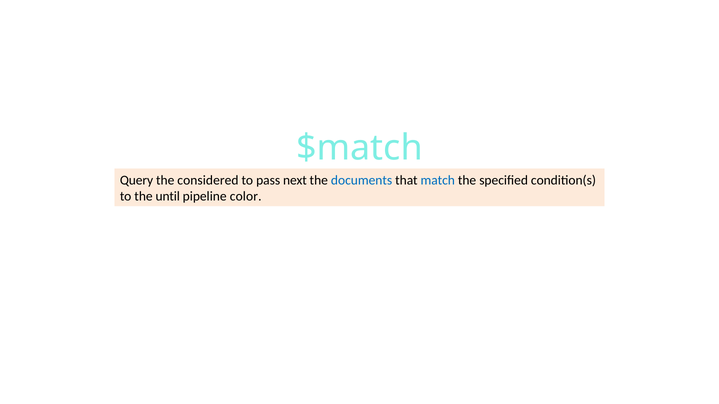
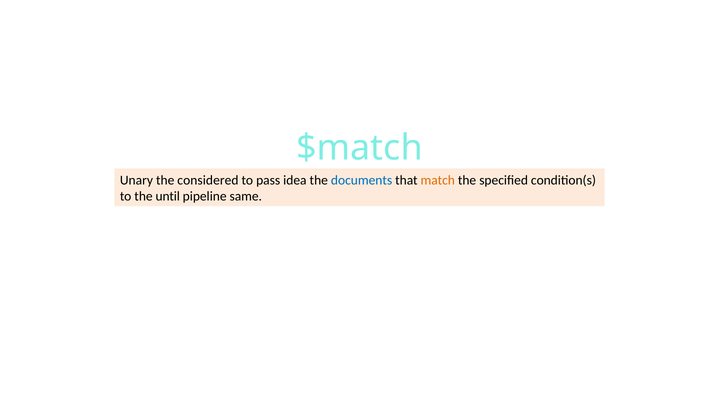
Query: Query -> Unary (136, 180)
next: next -> idea (295, 180)
match colour: blue -> orange (438, 180)
color: color -> same (246, 197)
